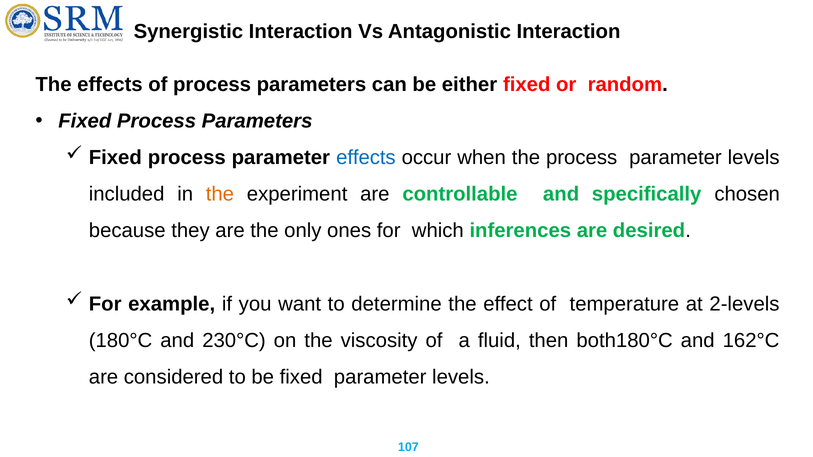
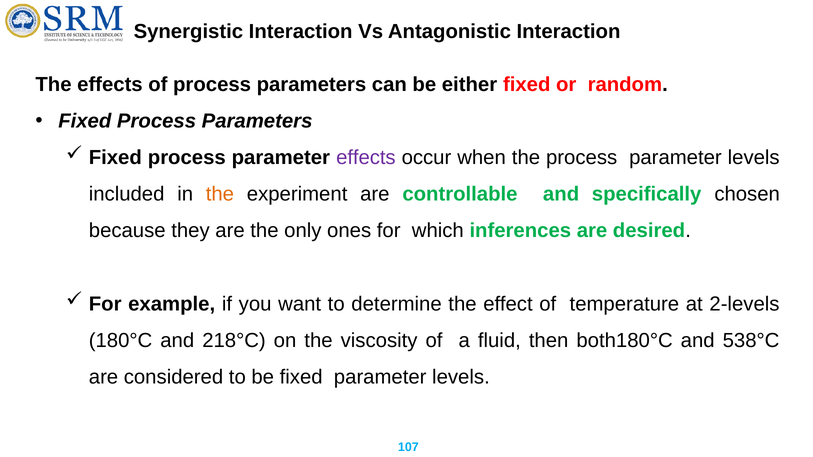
effects colour: blue -> purple (366, 158)
230°C: 230°C -> 218°C (234, 341)
162°C: 162°C -> 538°C (751, 341)
